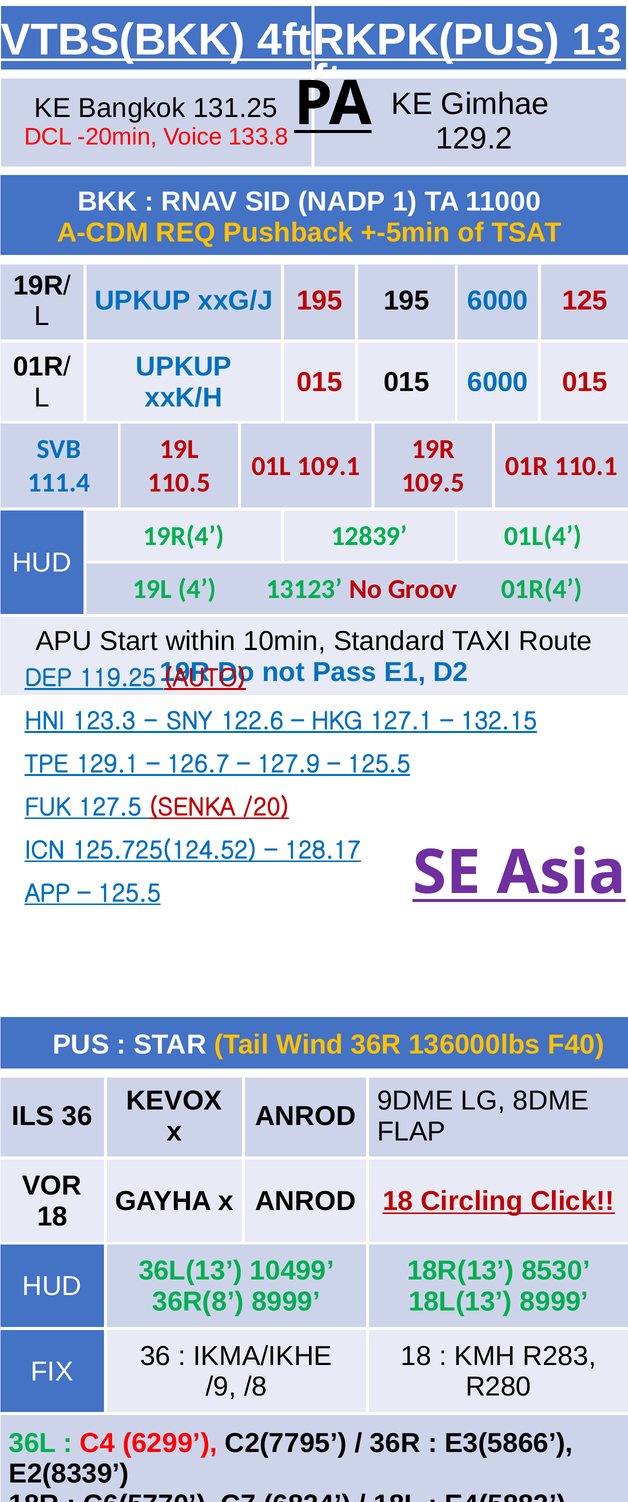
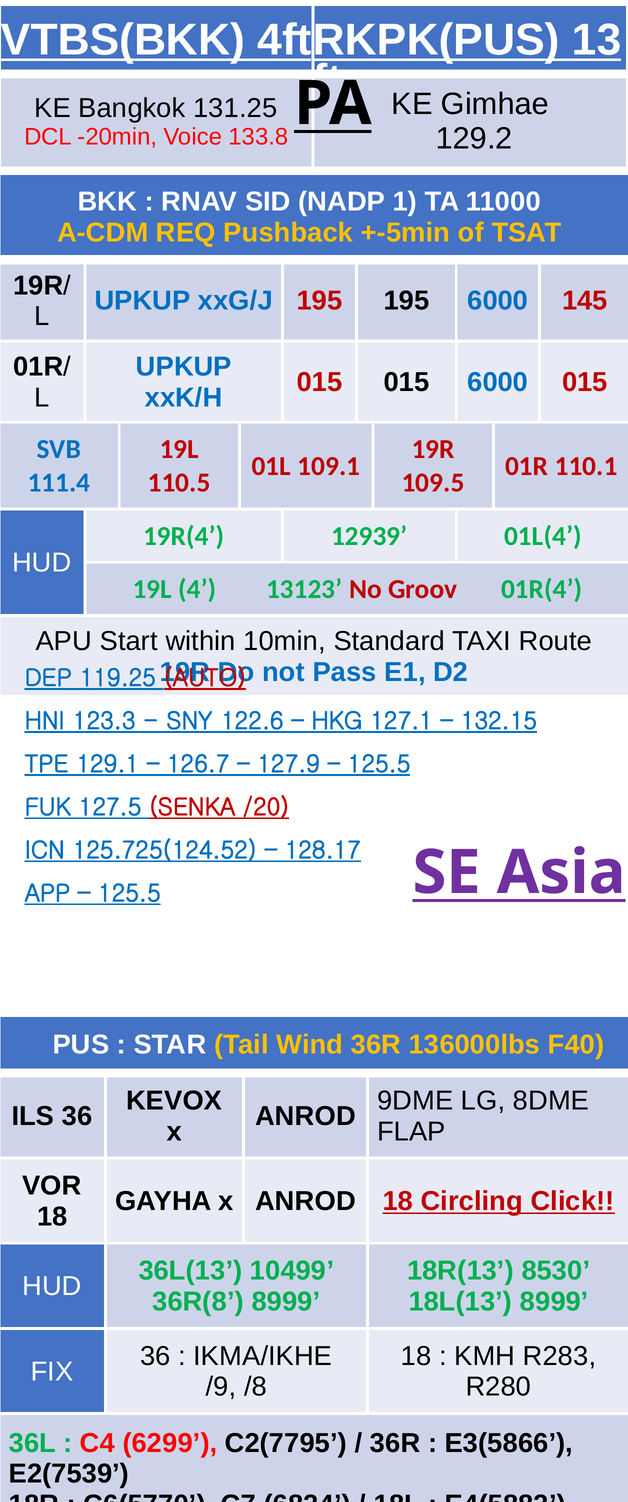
125: 125 -> 145 (585, 301)
12839: 12839 -> 12939 (369, 536)
E2(8339: E2(8339 -> E2(7539 (69, 1475)
